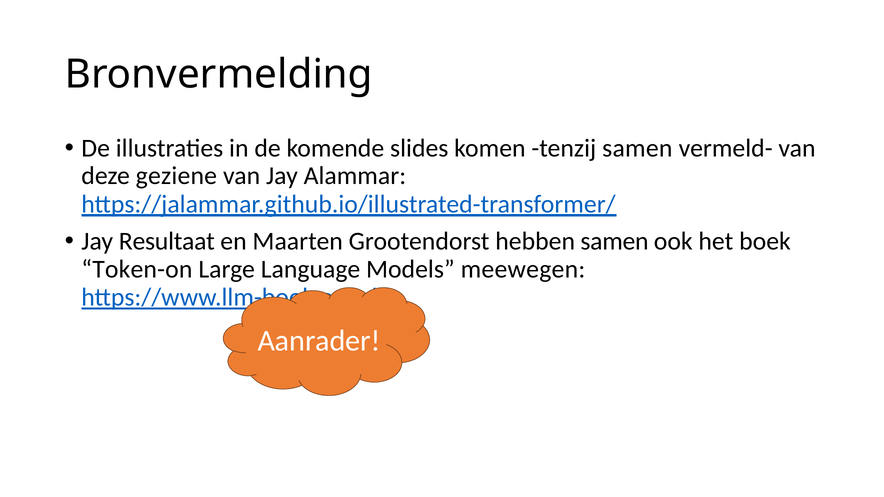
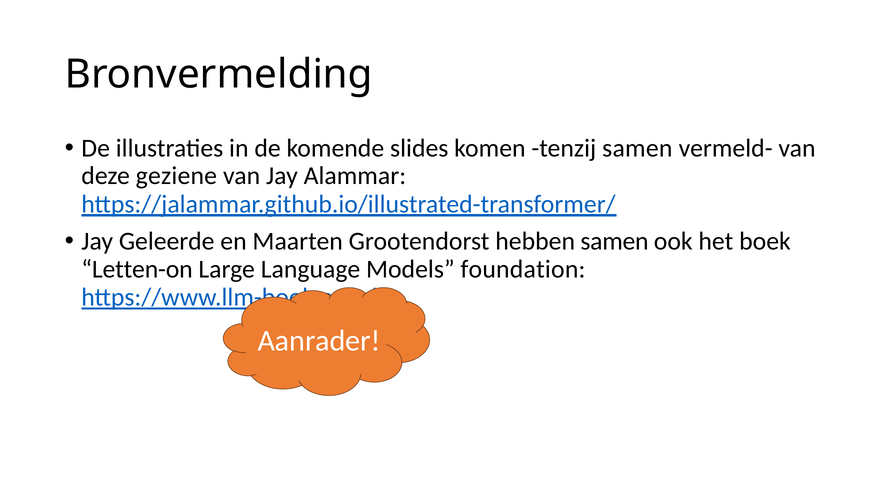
Resultaat: Resultaat -> Geleerde (167, 241)
Token-on: Token-on -> Letten-on (137, 269)
meewegen: meewegen -> foundation (523, 269)
